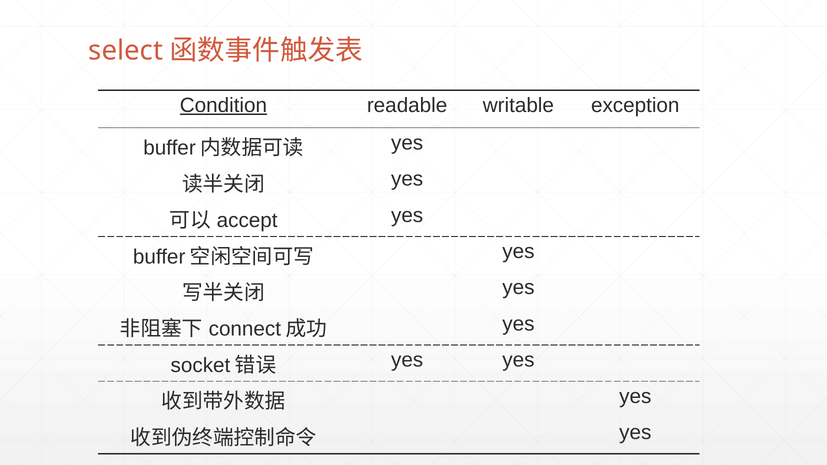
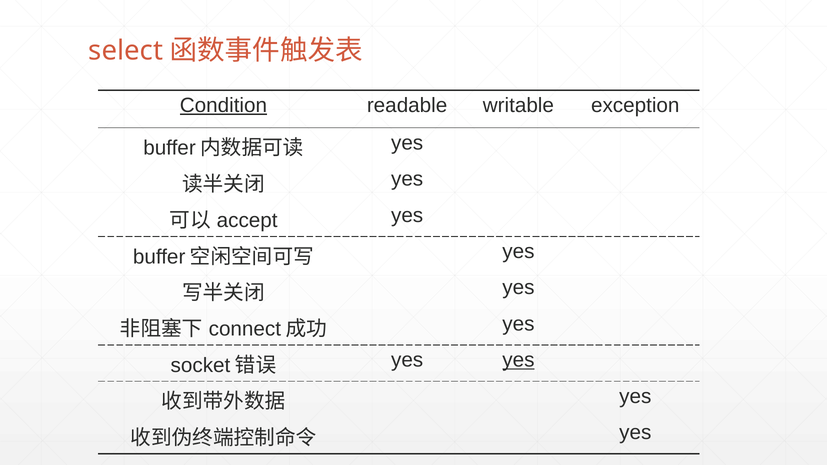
yes underline: none -> present (518, 360)
